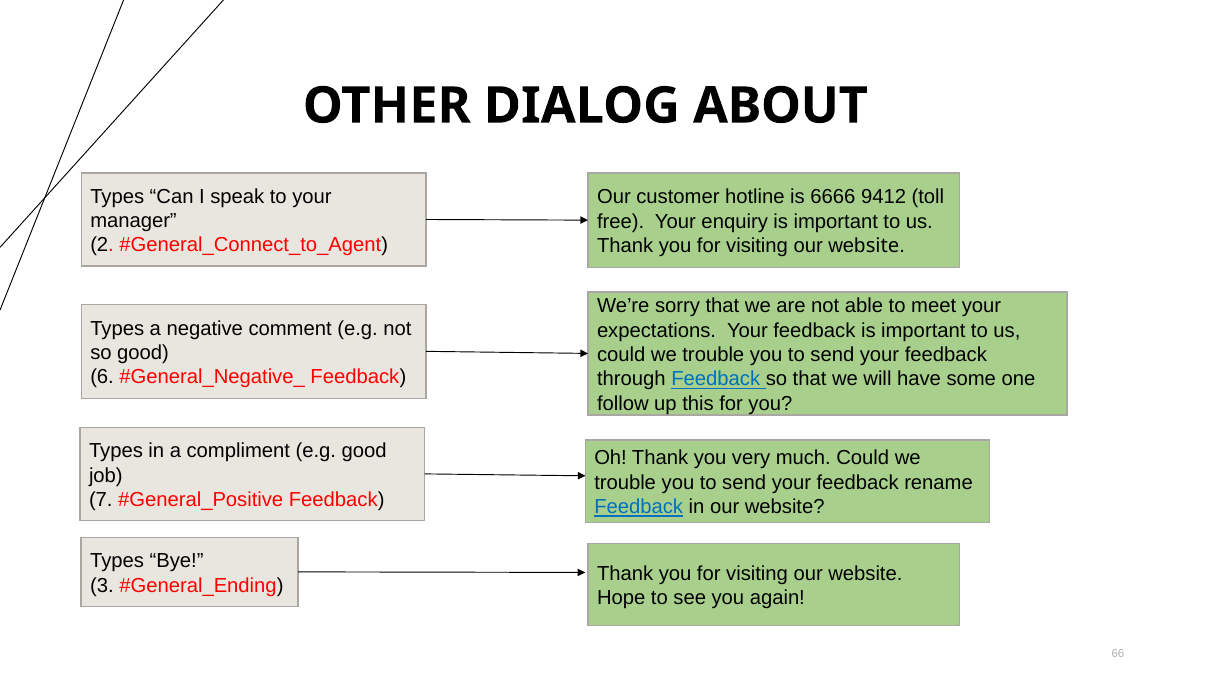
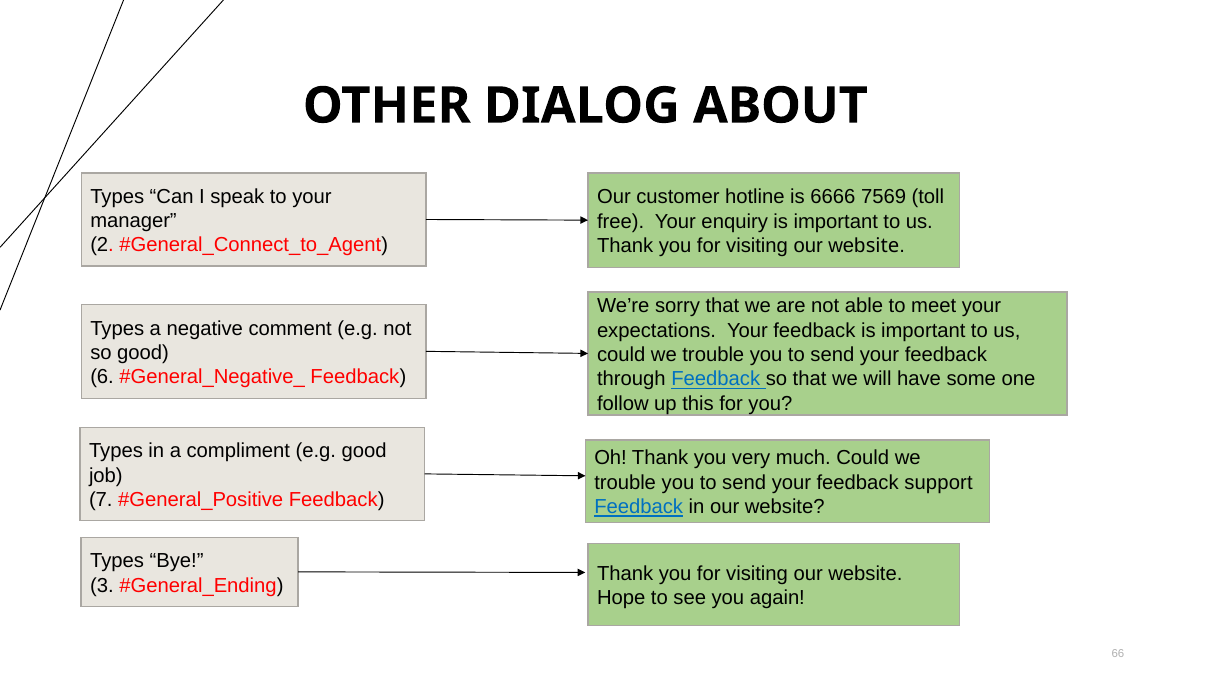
9412: 9412 -> 7569 (884, 197)
rename: rename -> support (938, 482)
